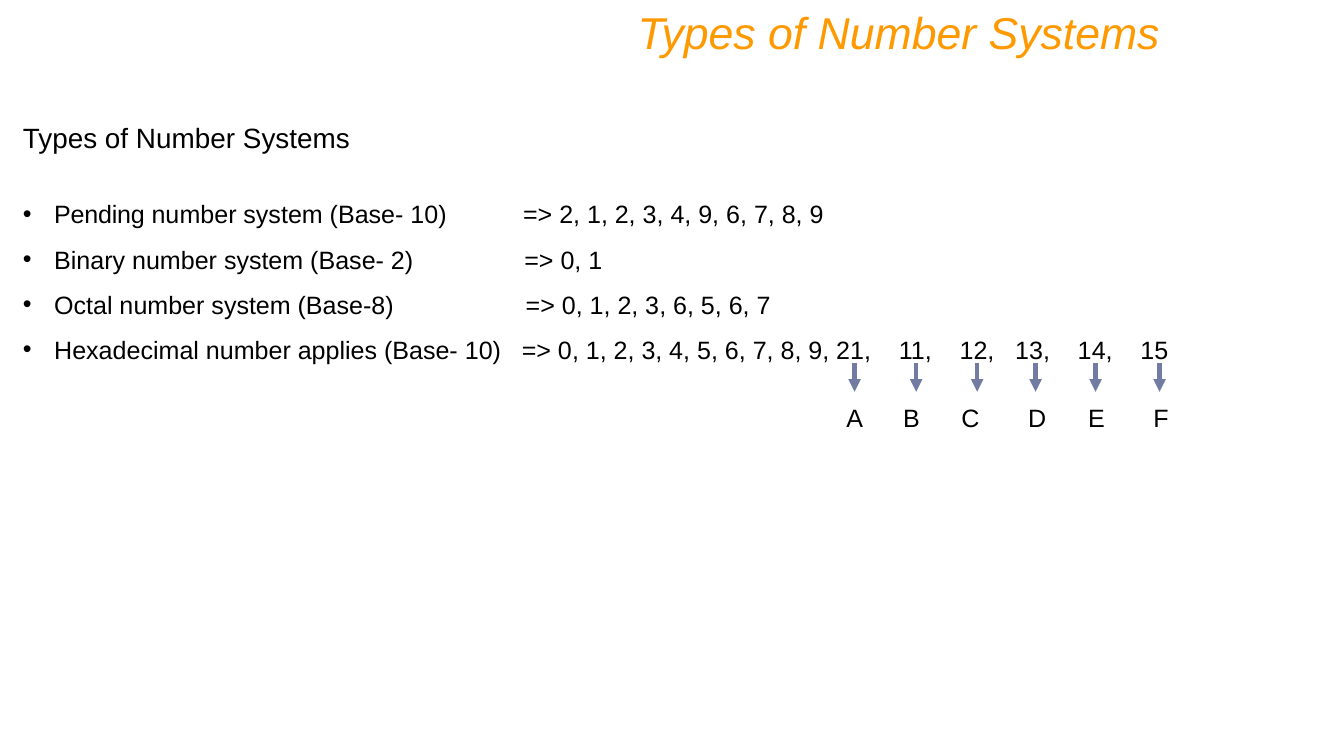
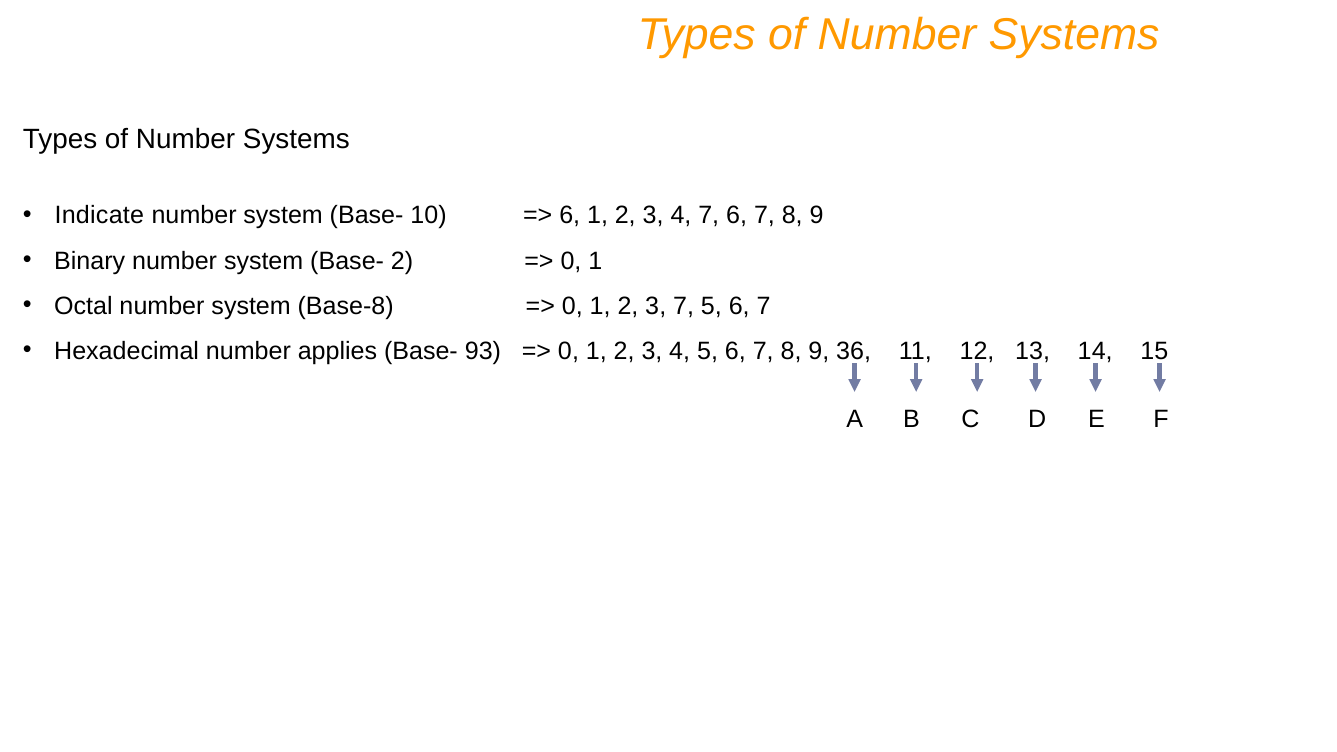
Pending: Pending -> Indicate (99, 216)
2: 2 -> 6 (570, 216)
4 9: 9 -> 7 (709, 216)
3 6: 6 -> 7 (684, 306)
10: 10 -> 93 (483, 351)
21: 21 -> 36 (854, 351)
